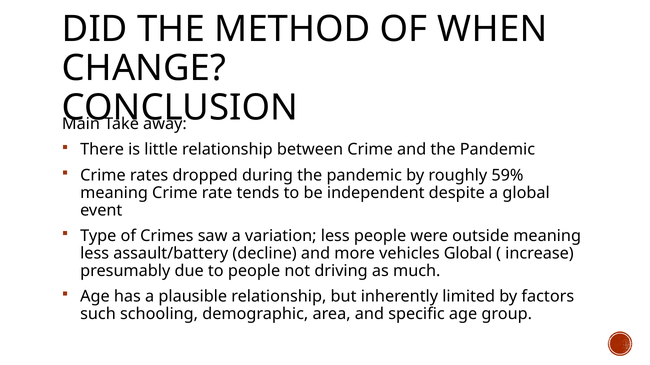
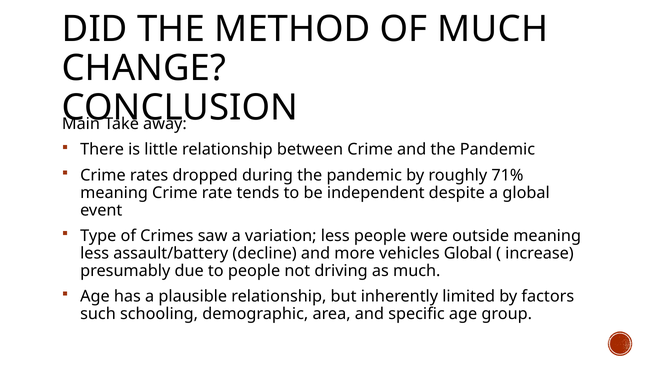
OF WHEN: WHEN -> MUCH (493, 29)
59%: 59% -> 71% (507, 176)
